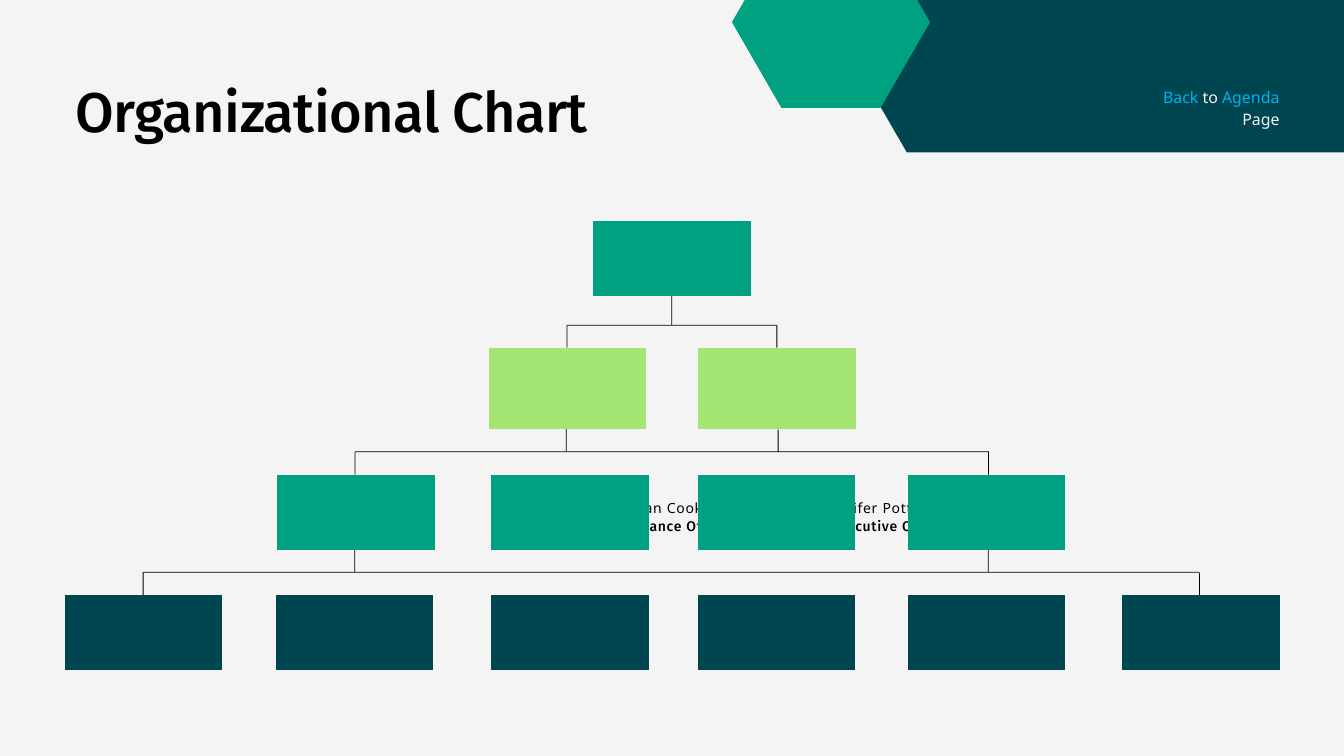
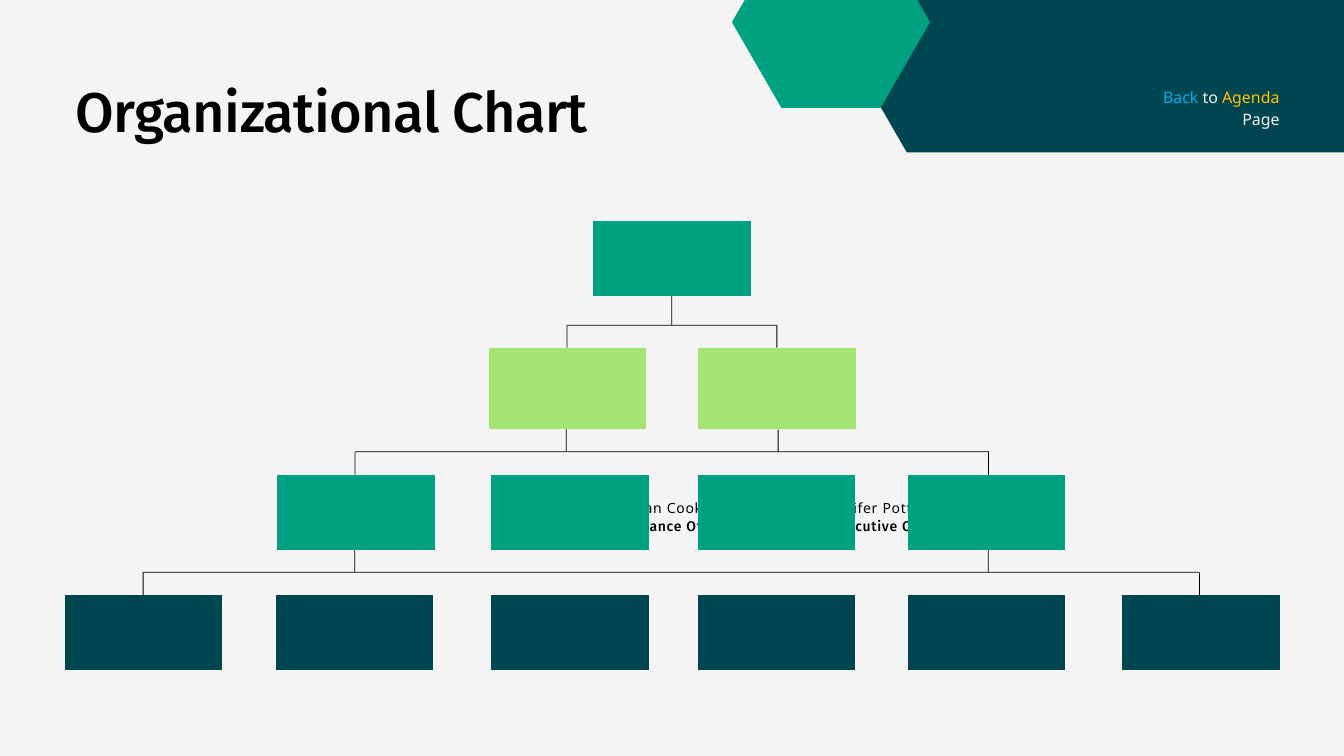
Agenda colour: light blue -> yellow (1251, 98)
